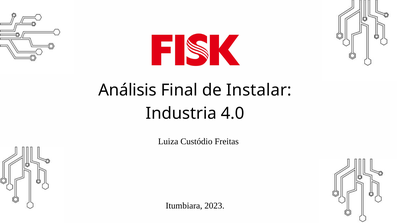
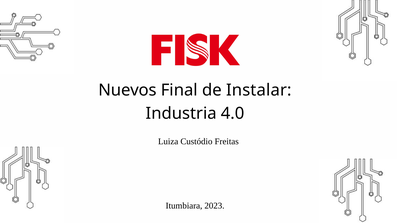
Análisis: Análisis -> Nuevos (127, 90)
